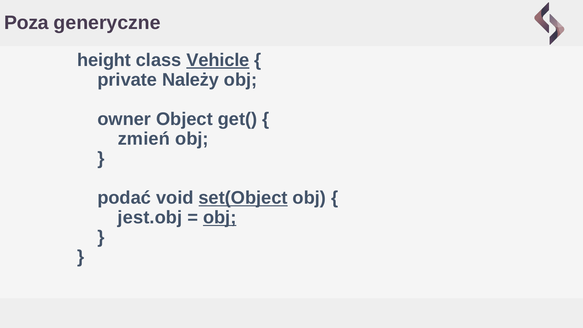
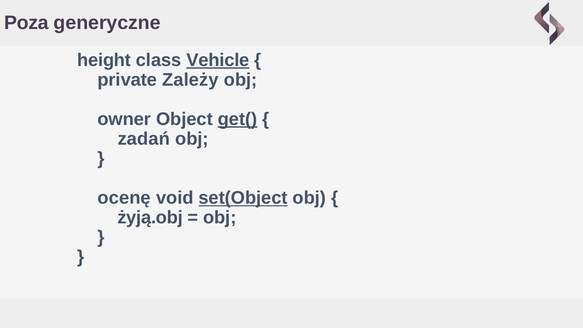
Należy: Należy -> Zależy (190, 80)
get( underline: none -> present (237, 119)
zmień: zmień -> zadań (144, 139)
podać: podać -> ocenę (124, 198)
jest.obj: jest.obj -> żyją.obj (150, 218)
obj underline: present -> none (220, 218)
